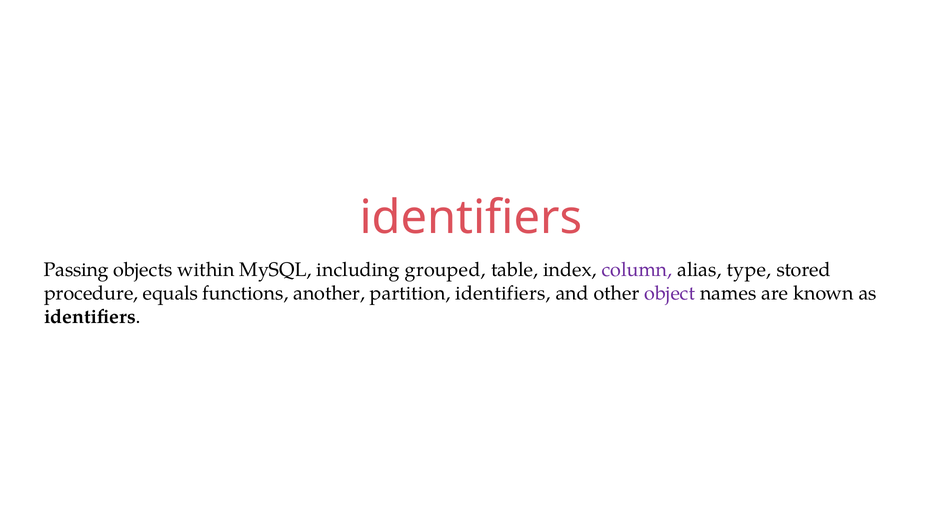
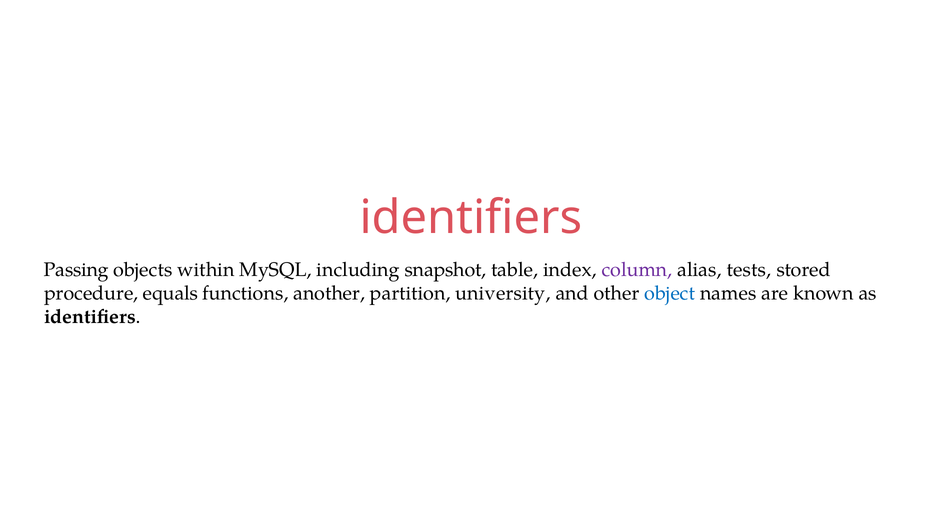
grouped: grouped -> snapshot (446, 270)
type: type -> tests (749, 270)
partition identifiers: identifiers -> university (503, 293)
object colour: purple -> blue (670, 293)
